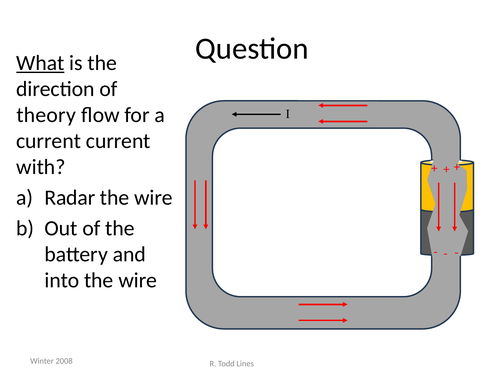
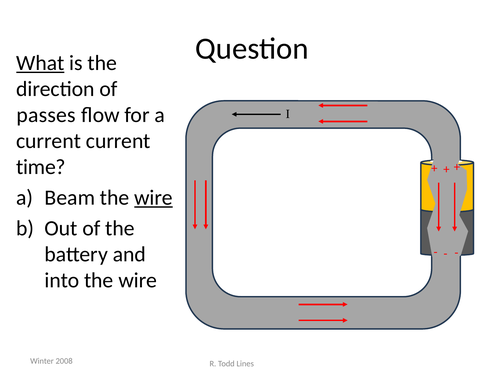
theory: theory -> passes (46, 115)
with: with -> time (41, 167)
Radar: Radar -> Beam (70, 198)
wire underline: none -> present (153, 198)
